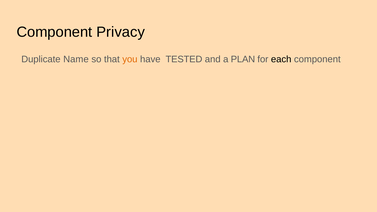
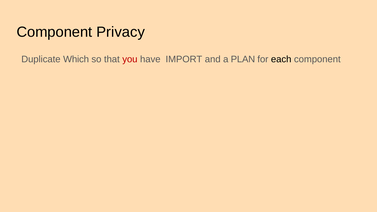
Name: Name -> Which (76, 59)
you colour: orange -> red (130, 59)
TESTED: TESTED -> IMPORT (184, 59)
